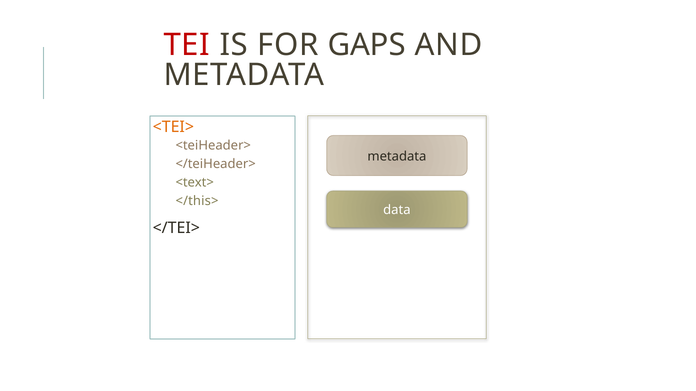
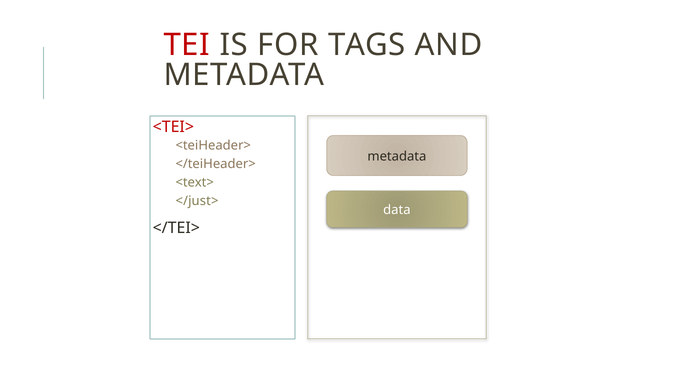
GAPS: GAPS -> TAGS (367, 45)
<TEI> colour: orange -> red (173, 127)
</this>: </this> -> </just> (197, 201)
